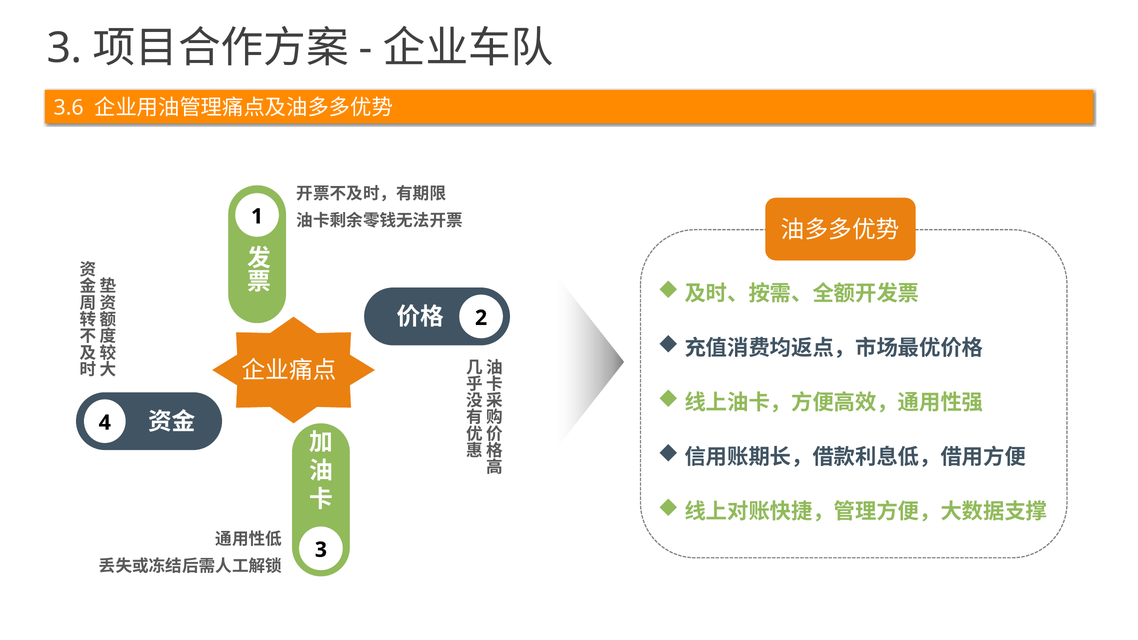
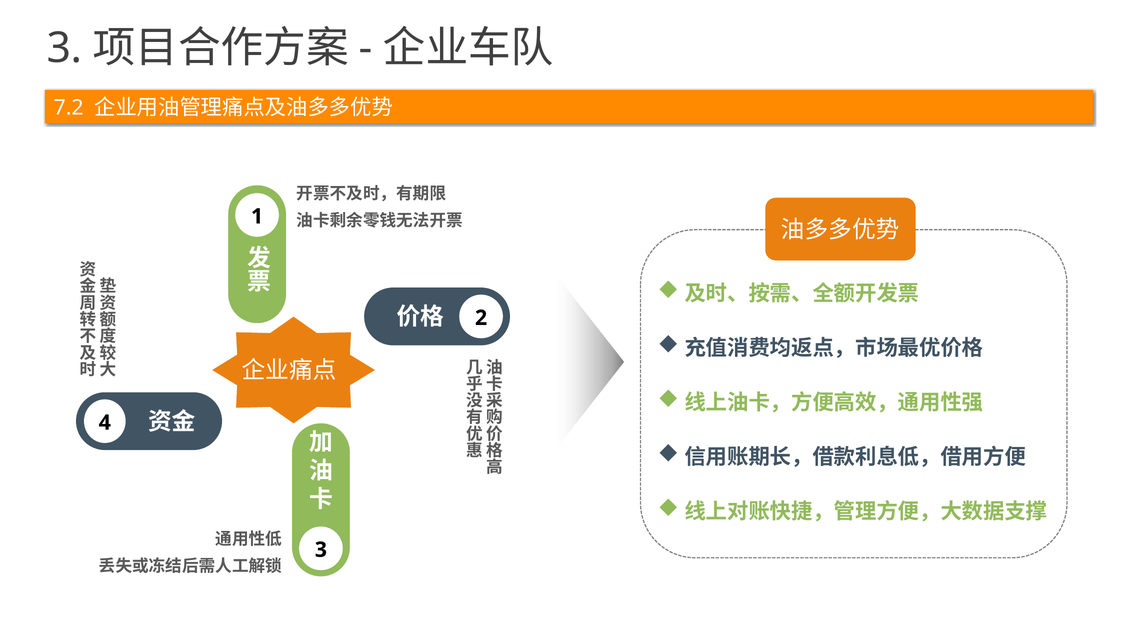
3.6: 3.6 -> 7.2 (69, 108)
